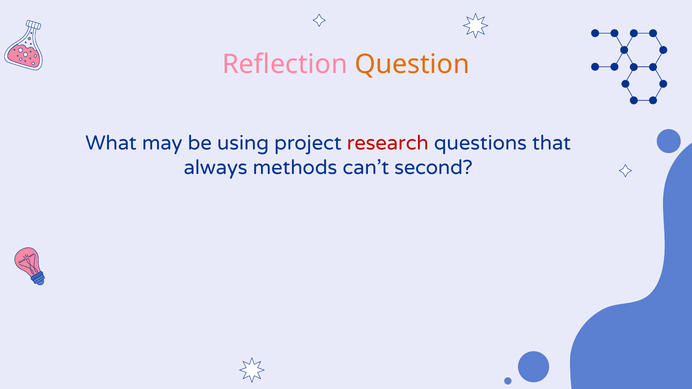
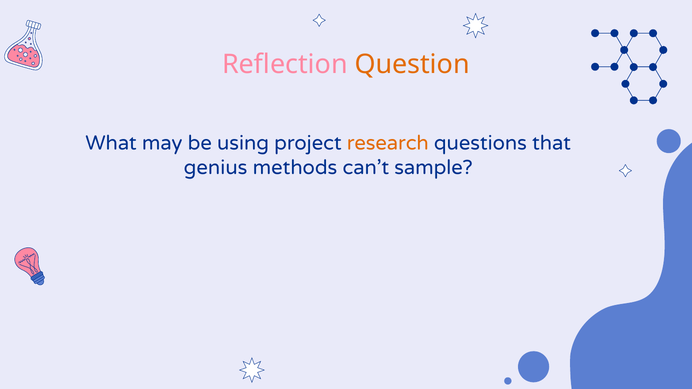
research colour: red -> orange (388, 143)
always: always -> genius (216, 168)
second: second -> sample (434, 168)
